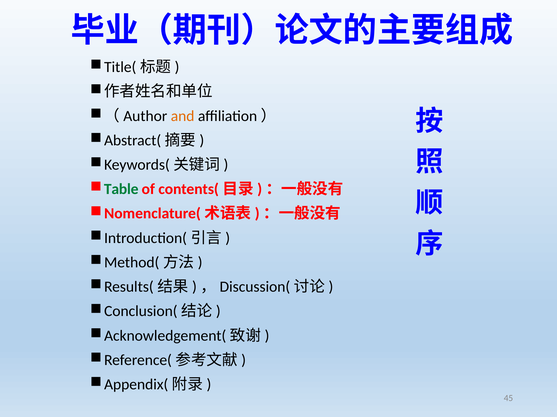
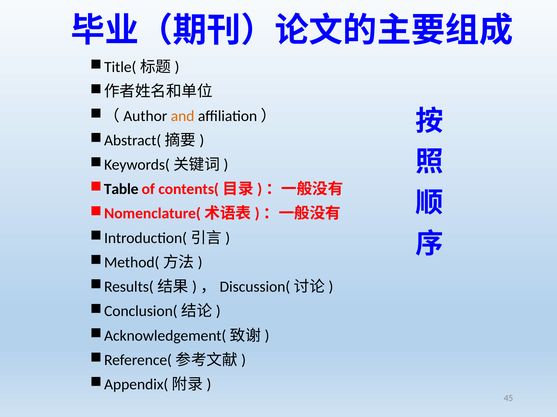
Table colour: green -> black (121, 189)
